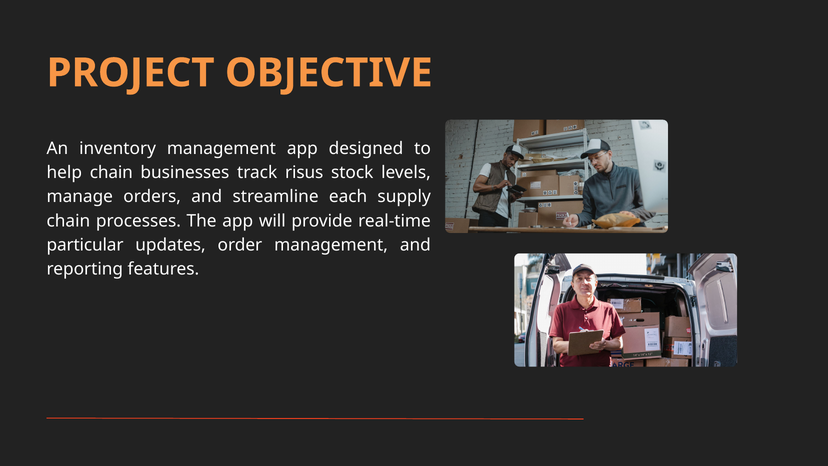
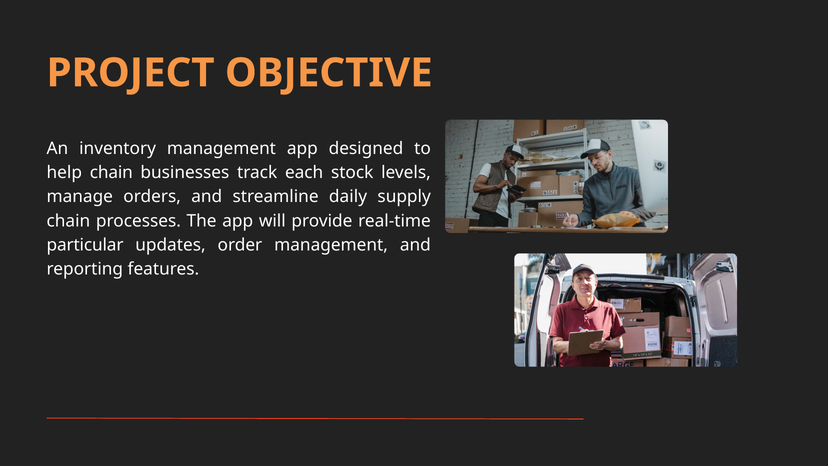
risus: risus -> each (304, 172)
each: each -> daily (348, 197)
